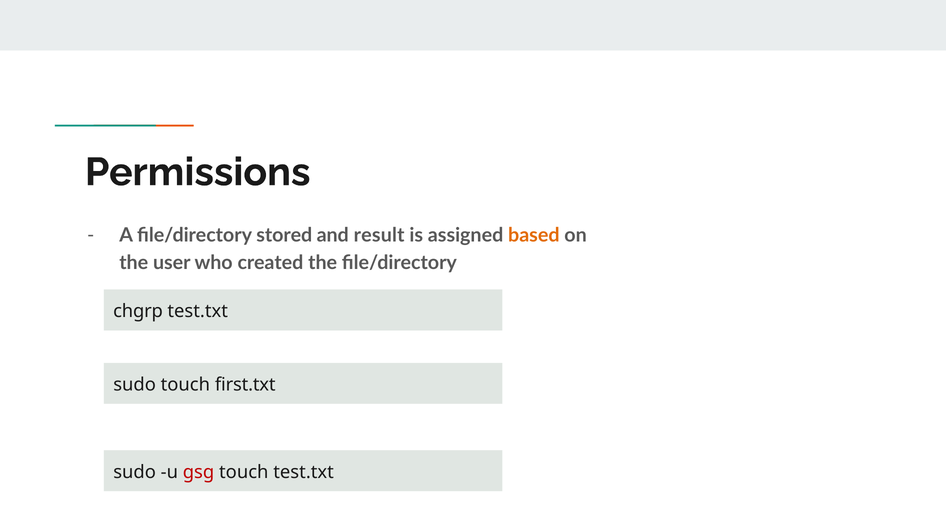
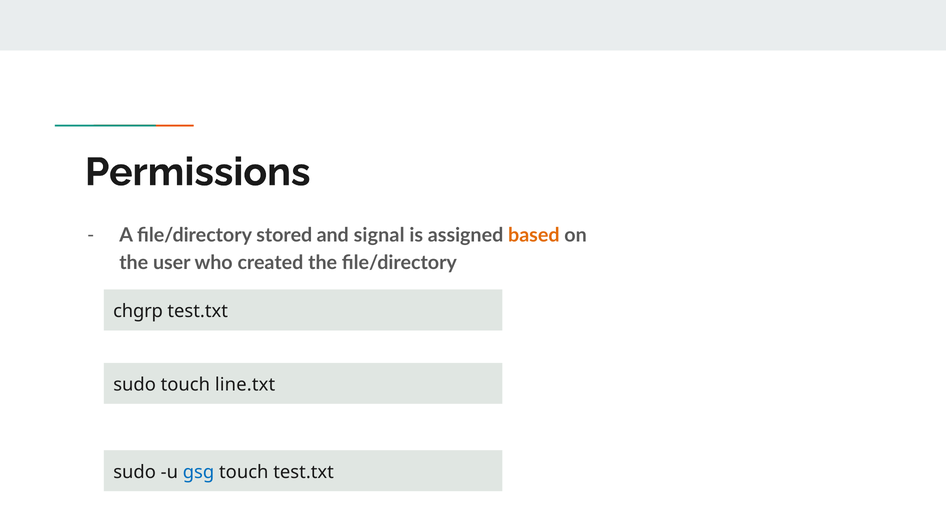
result: result -> signal (379, 236)
first.txt: first.txt -> line.txt (245, 385)
gsg colour: red -> blue (198, 472)
